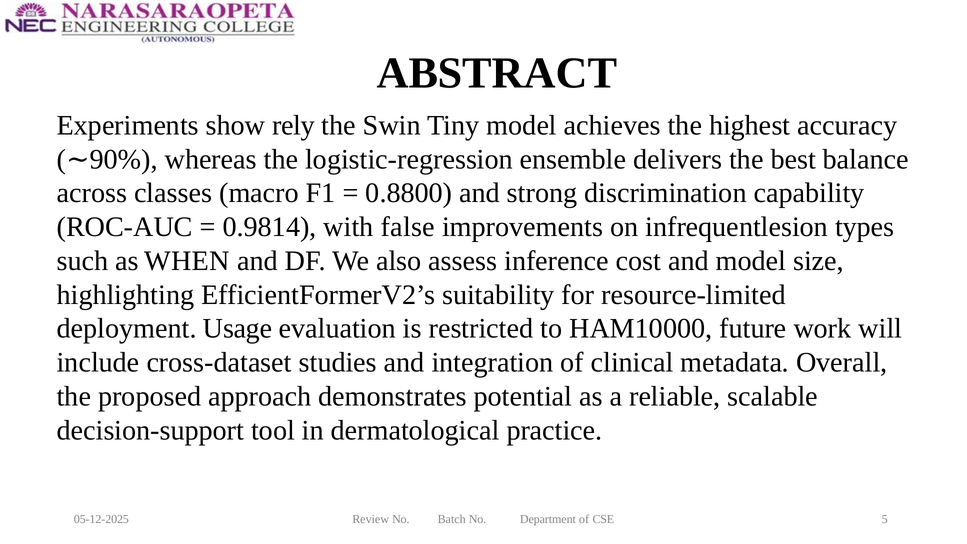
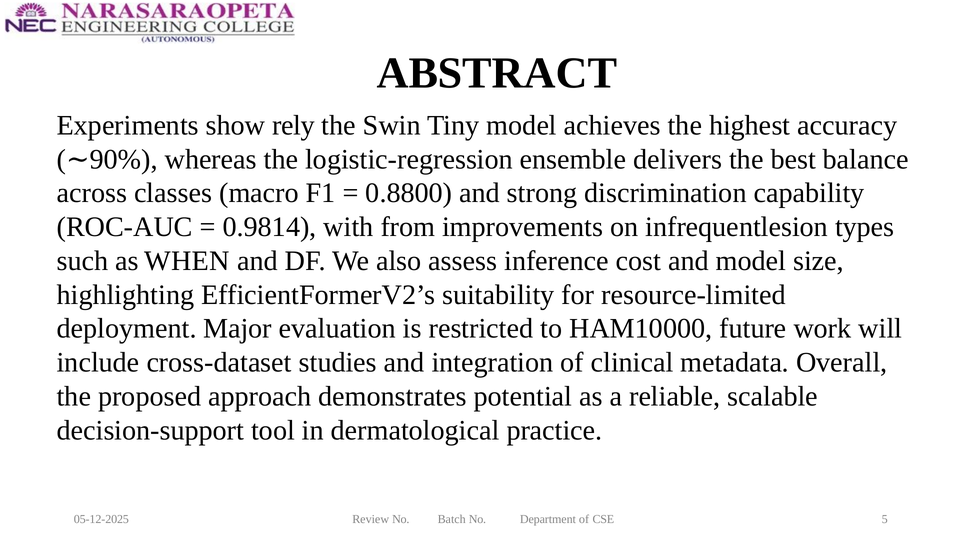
false: false -> from (408, 227)
Usage: Usage -> Major (237, 329)
